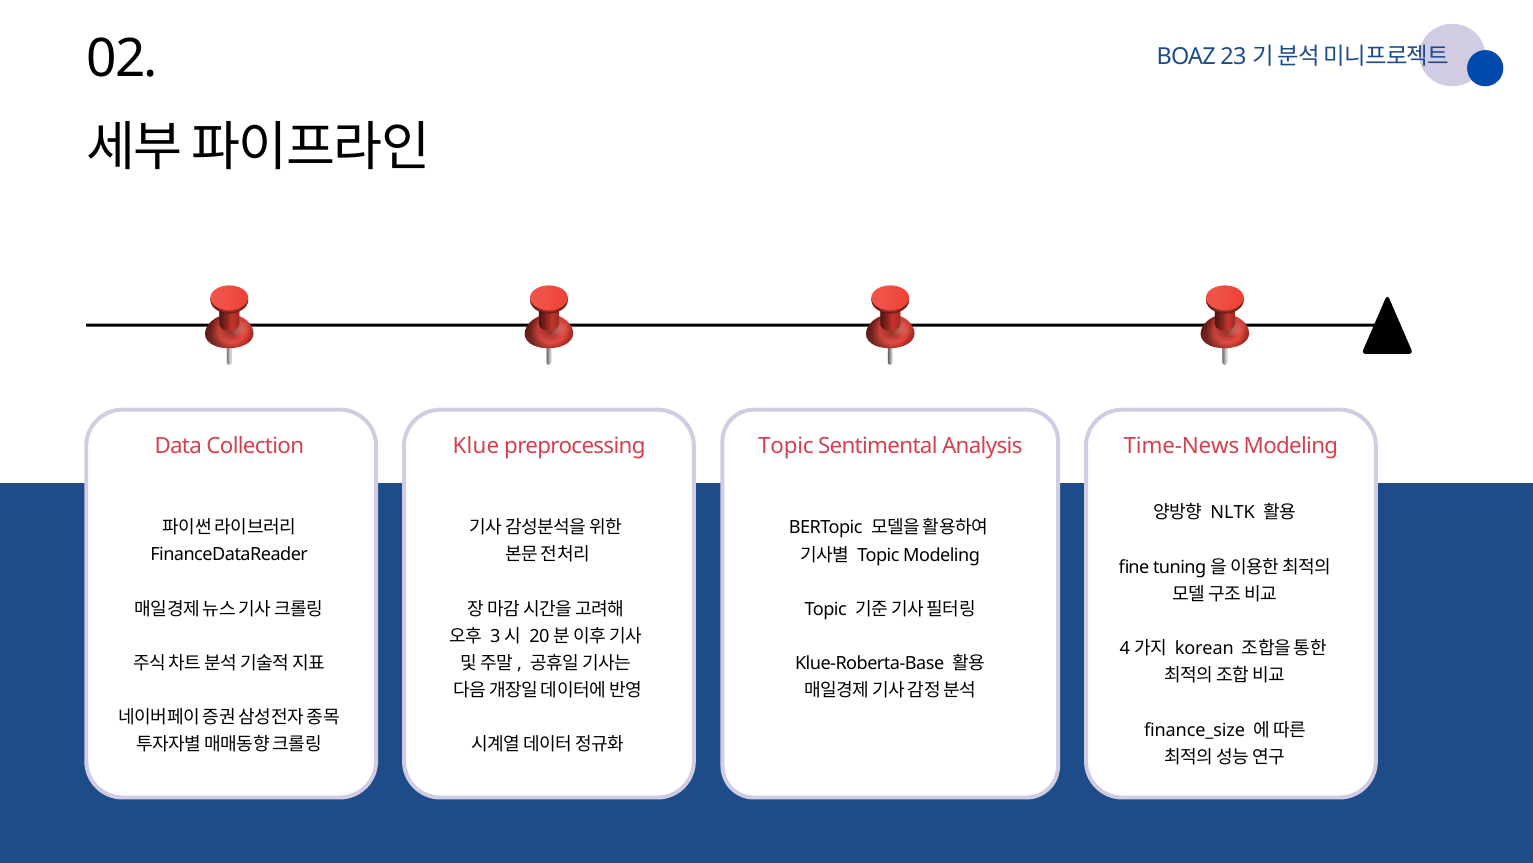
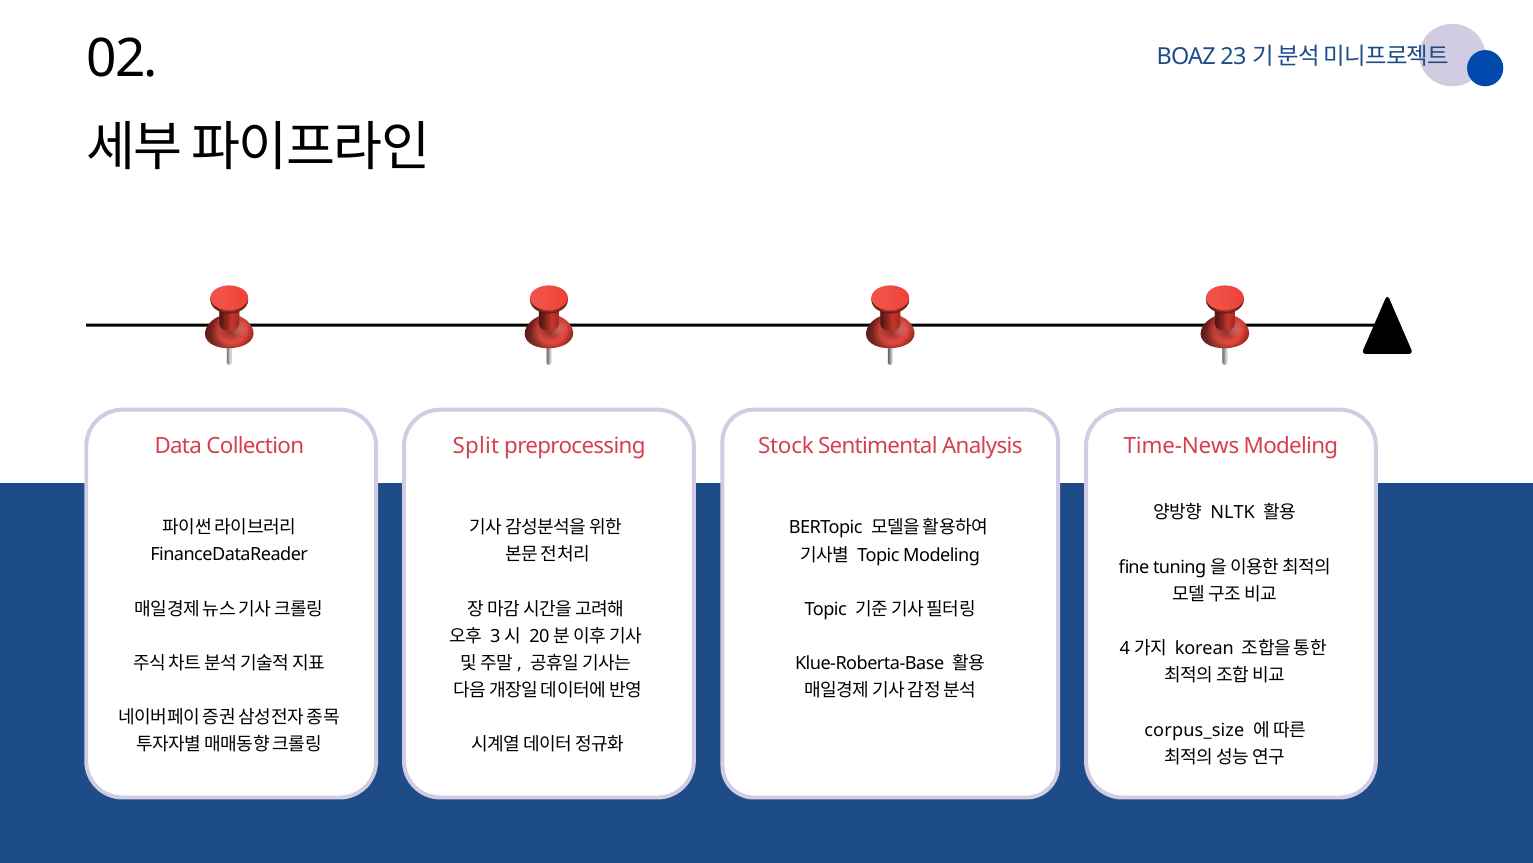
Klue: Klue -> Split (476, 446)
Collection Topic: Topic -> Stock (786, 446)
finance_size: finance_size -> corpus_size (1194, 730)
